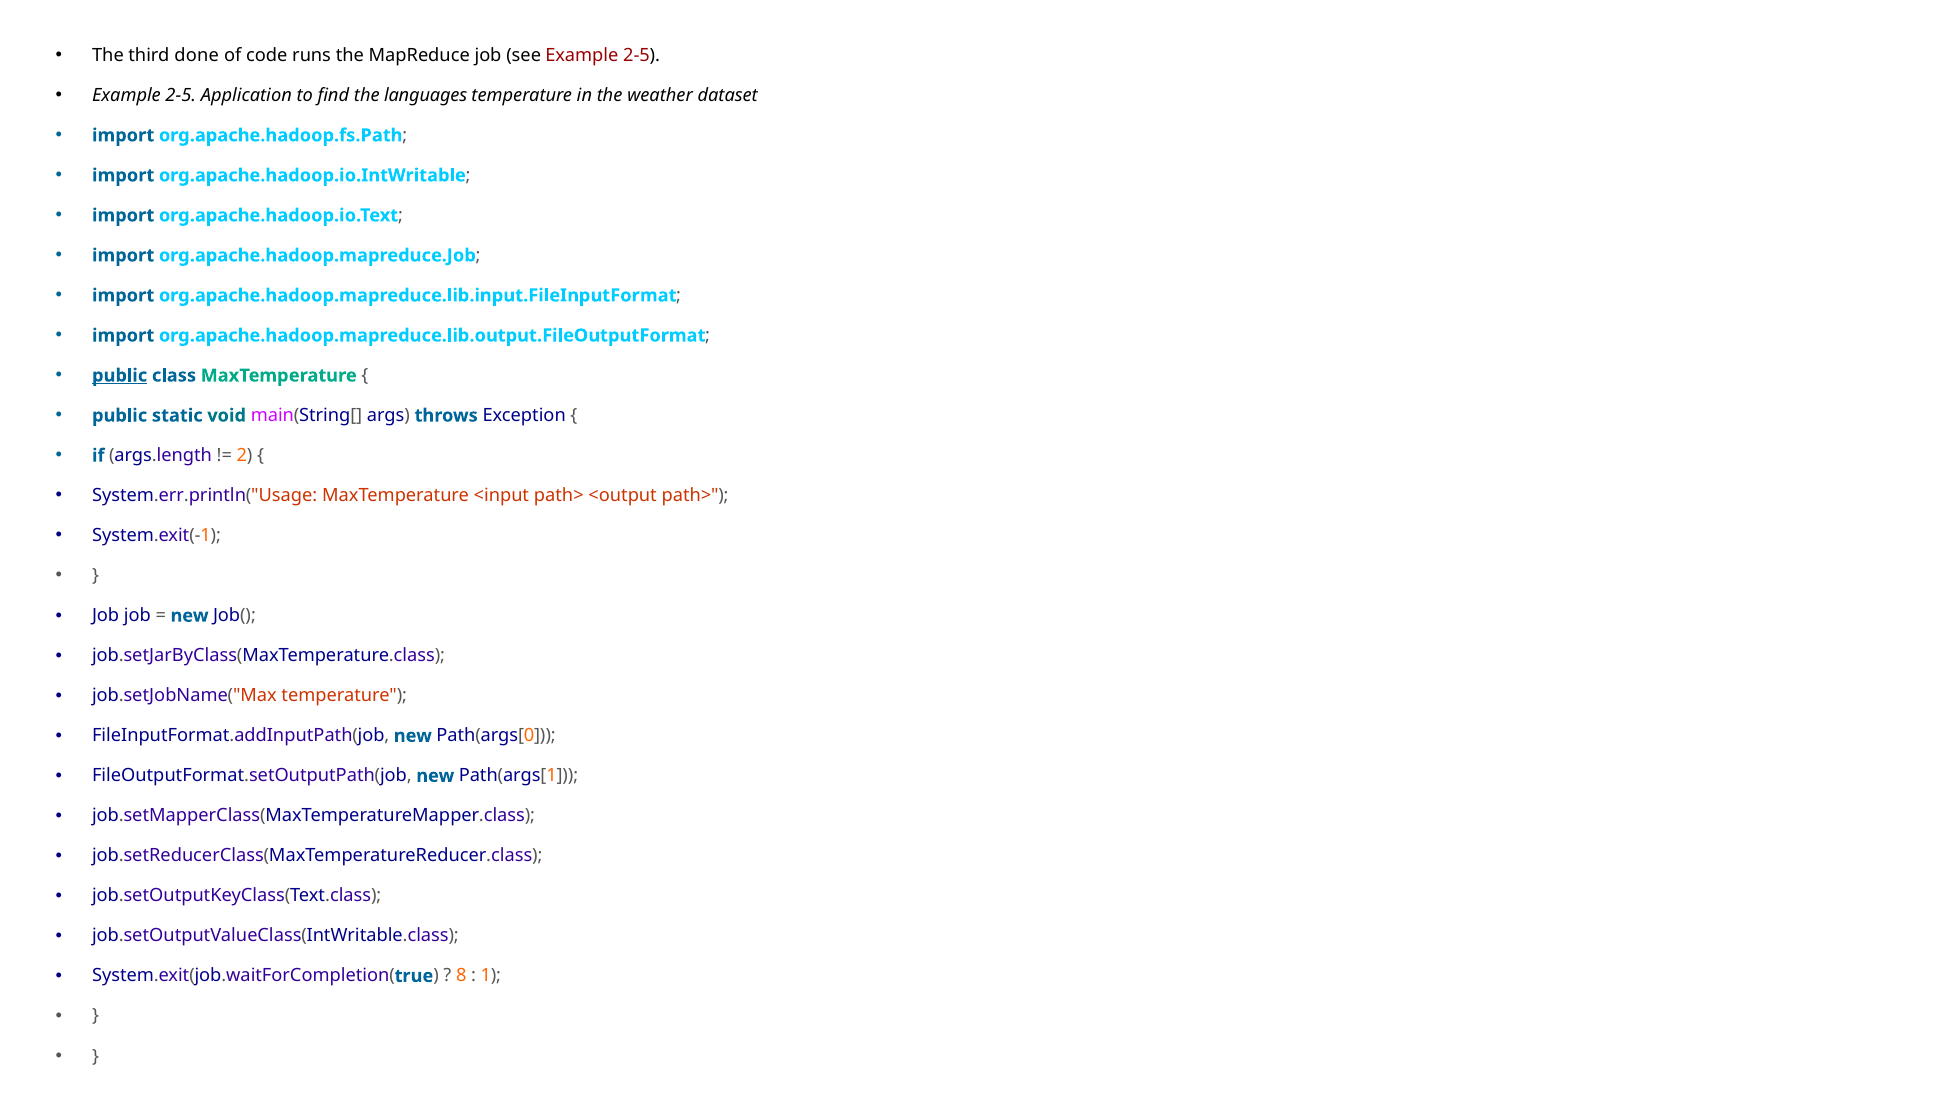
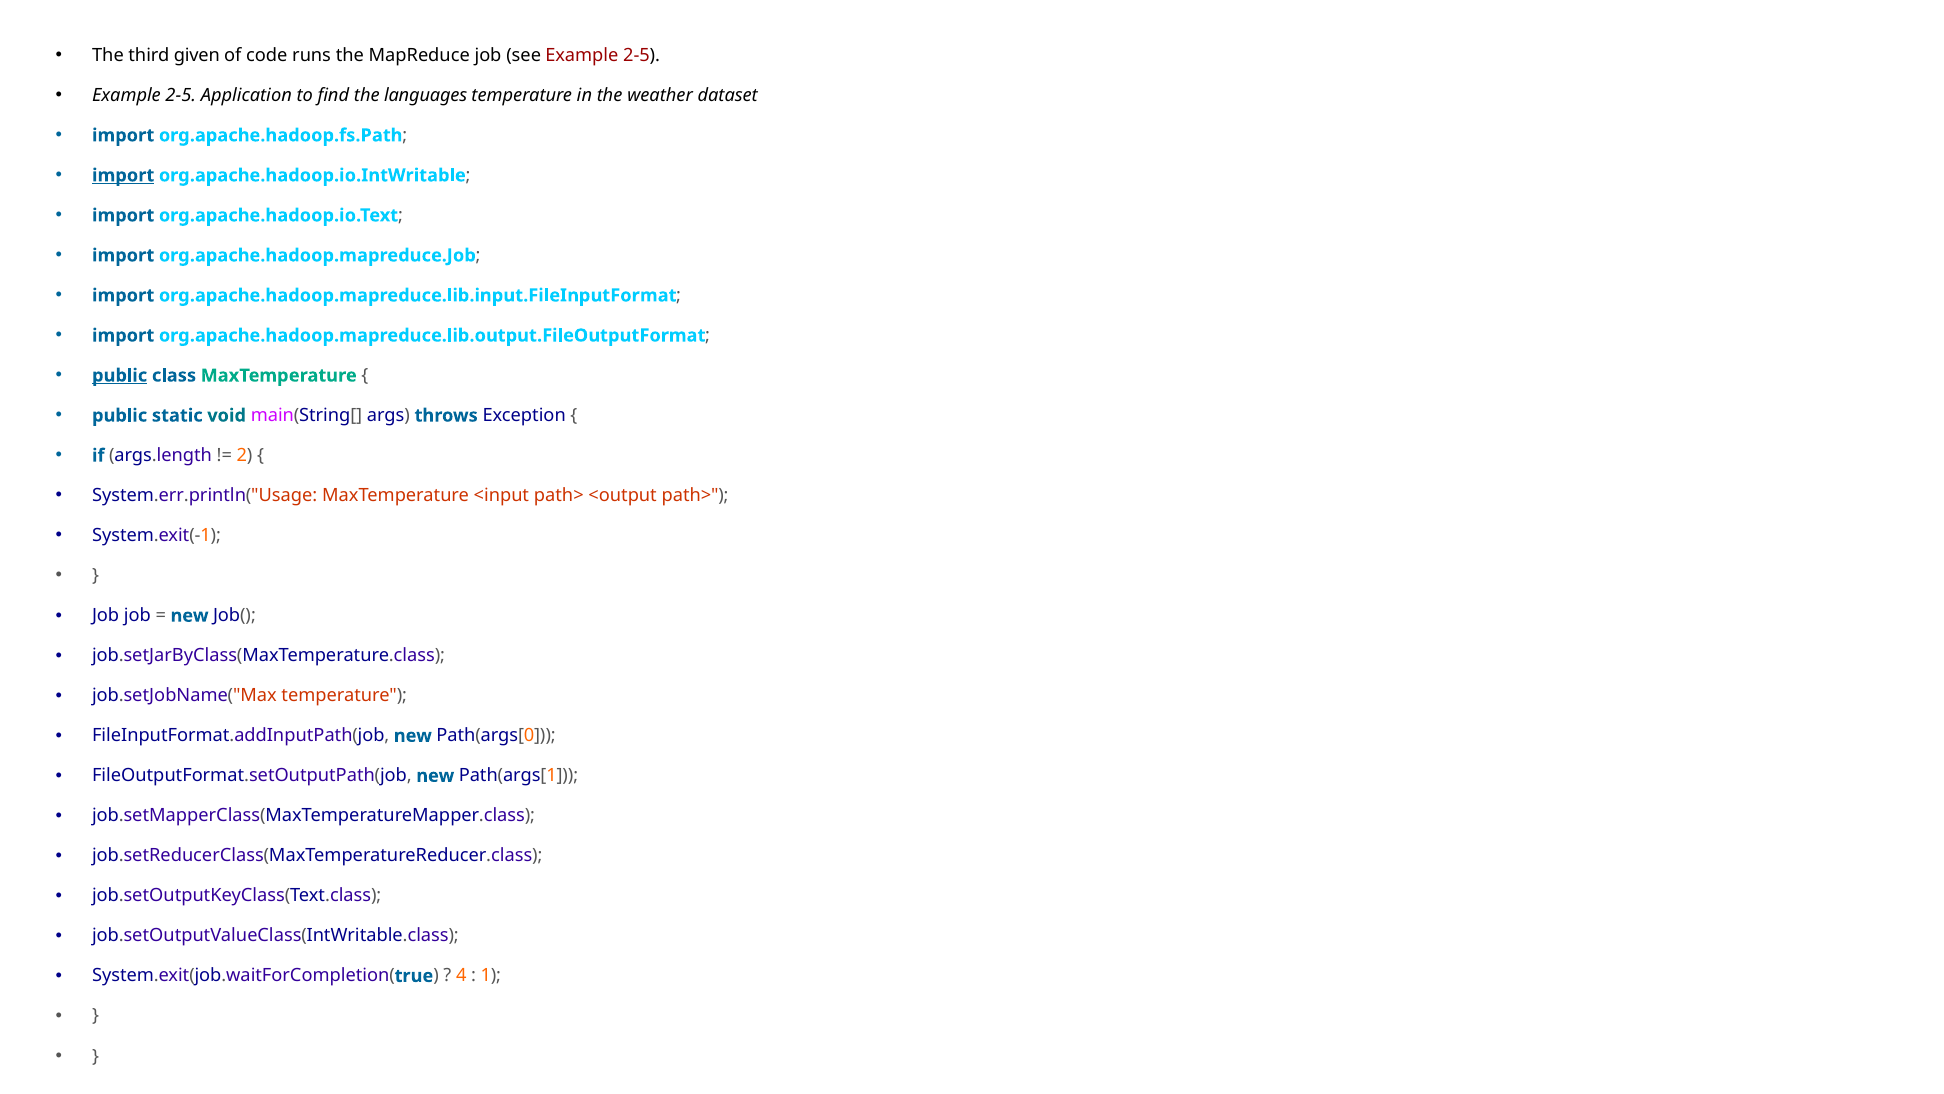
done: done -> given (197, 55)
import underline: none -> present (123, 175)
8: 8 -> 4 (461, 975)
